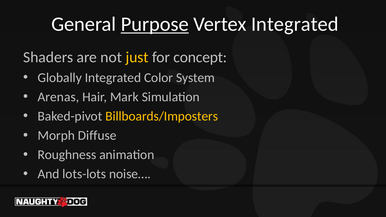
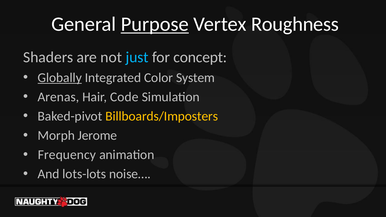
Vertex Integrated: Integrated -> Roughness (295, 24)
just colour: yellow -> light blue (137, 57)
Globally underline: none -> present (60, 78)
Mark: Mark -> Code (124, 97)
Diffuse: Diffuse -> Jerome (97, 136)
Roughness: Roughness -> Frequency (67, 155)
